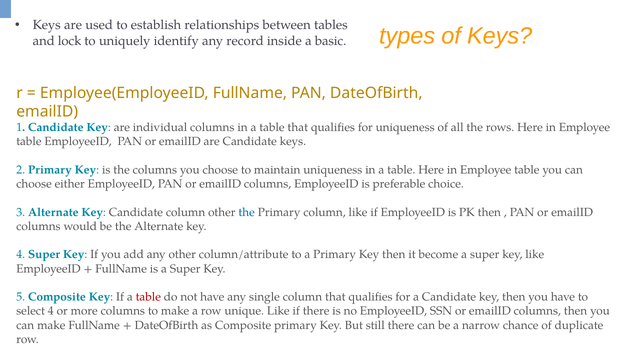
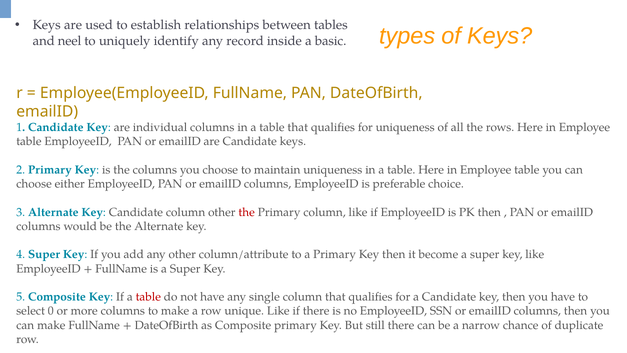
lock: lock -> neel (70, 41)
the colour: blue -> red (247, 212)
select 4: 4 -> 0 (51, 311)
